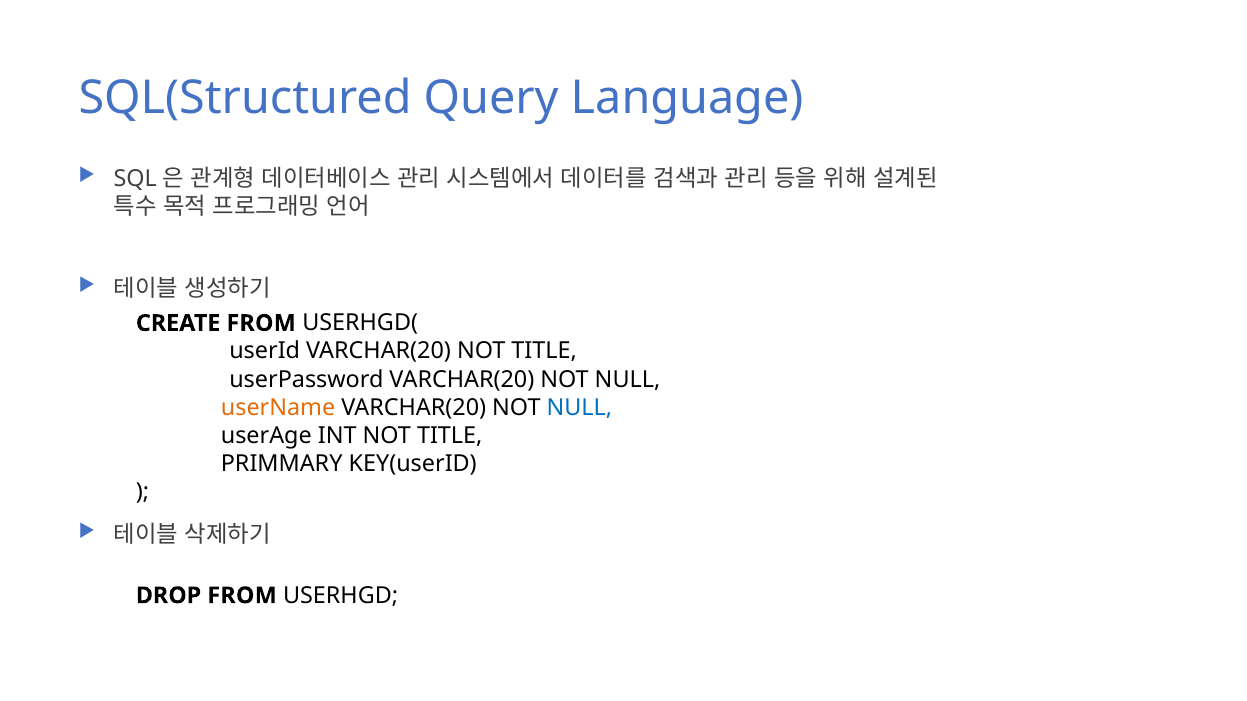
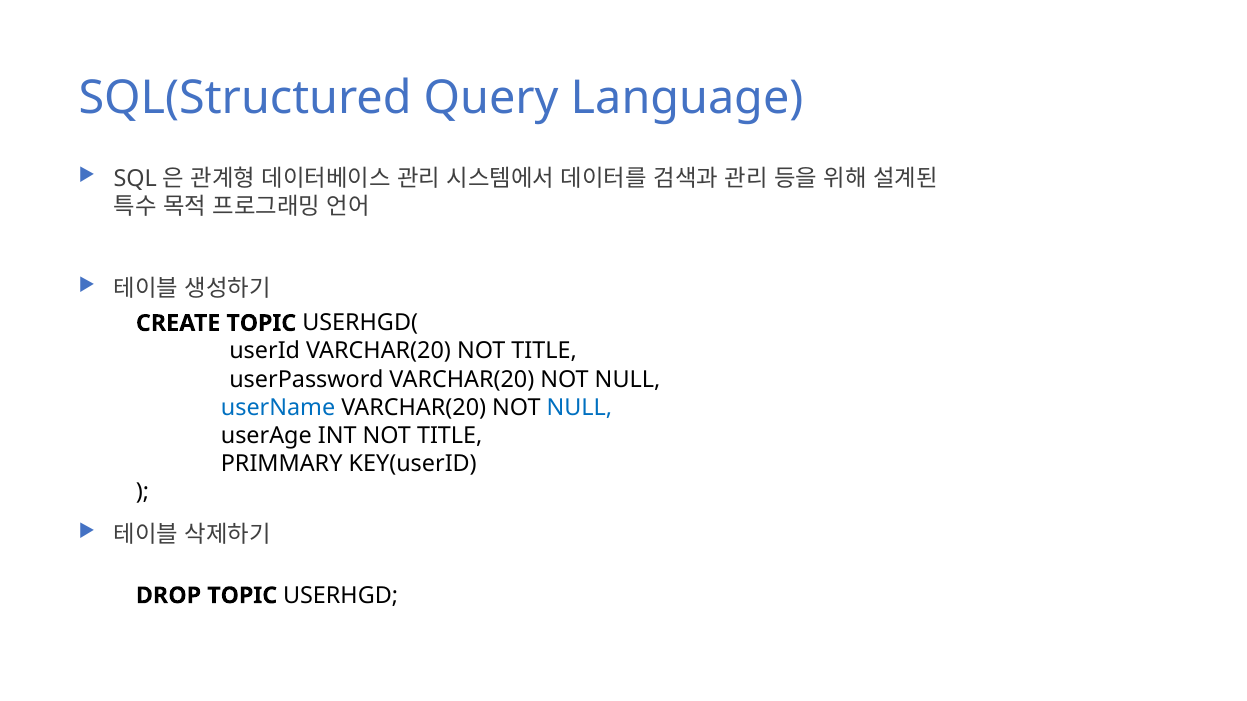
CREATE FROM: FROM -> TOPIC (261, 323)
userName colour: orange -> blue (278, 408)
DROP FROM: FROM -> TOPIC (242, 596)
